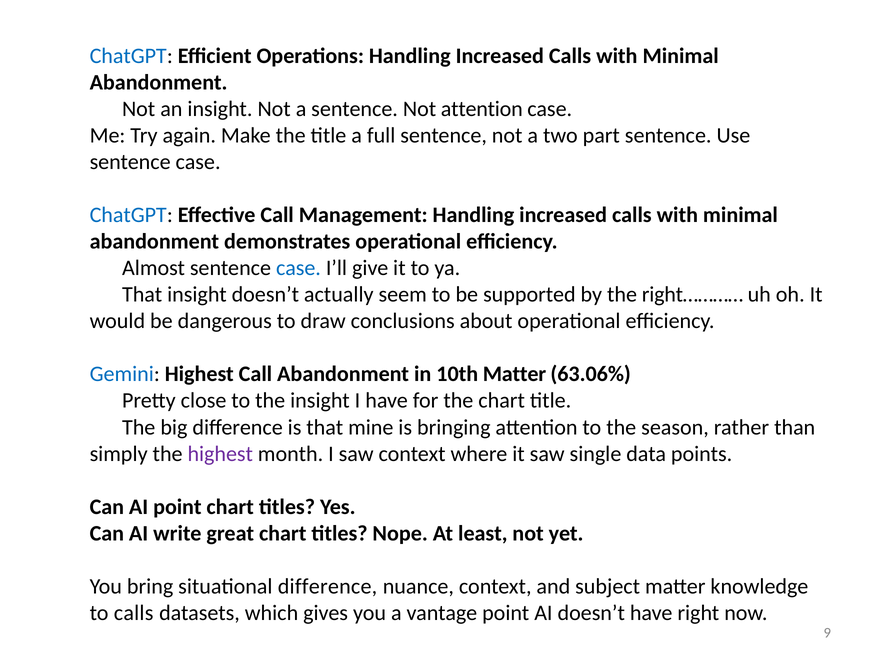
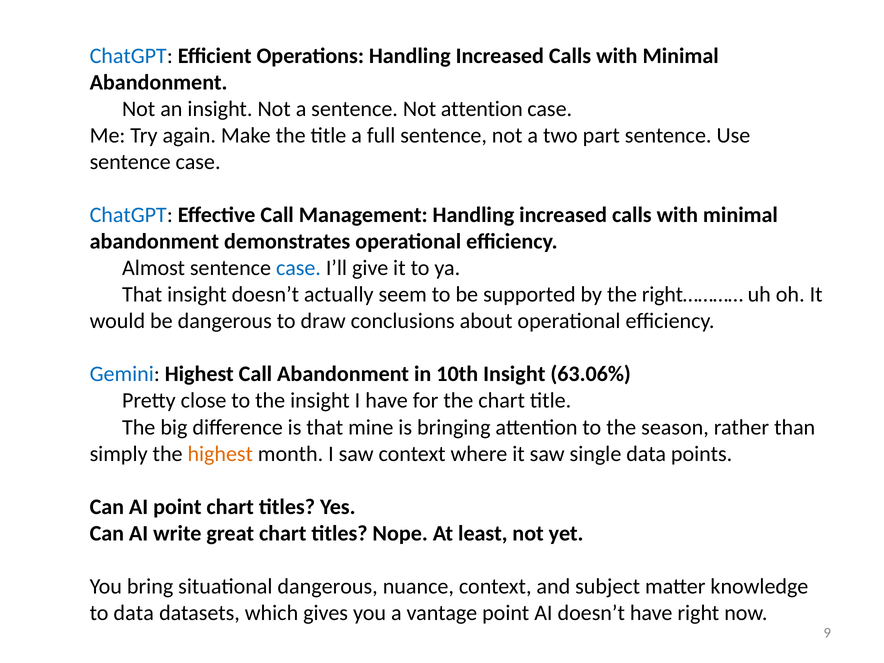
10th Matter: Matter -> Insight (514, 374)
highest colour: purple -> orange (220, 454)
situational difference: difference -> dangerous (328, 586)
to calls: calls -> data (134, 613)
